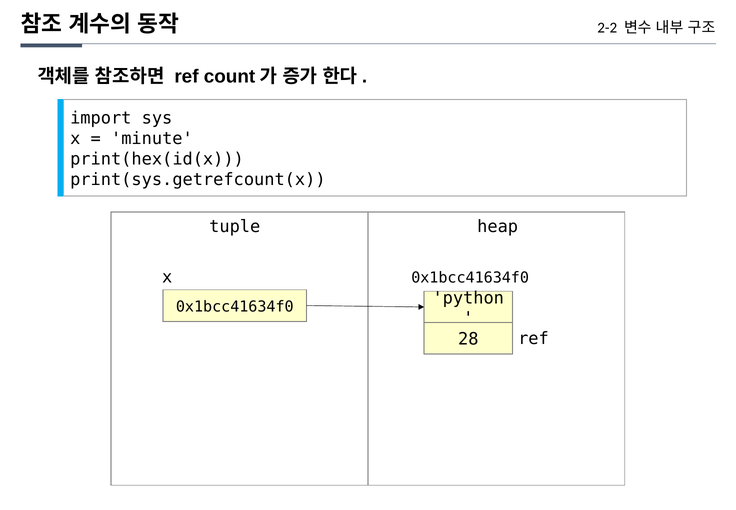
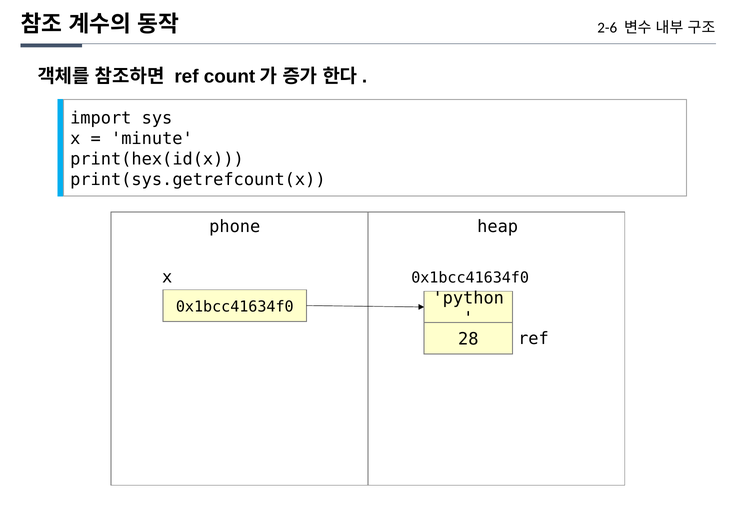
2-2: 2-2 -> 2-6 (607, 28)
tuple: tuple -> phone (235, 227)
